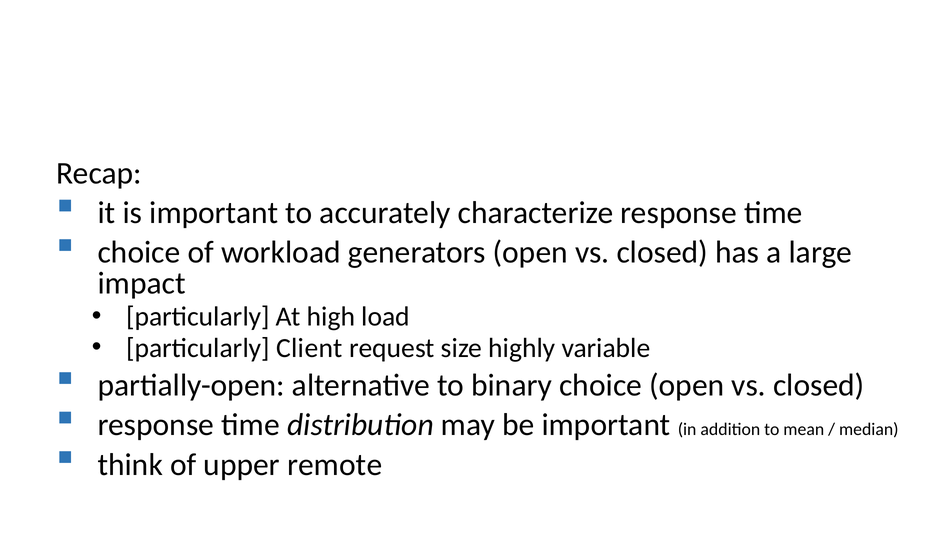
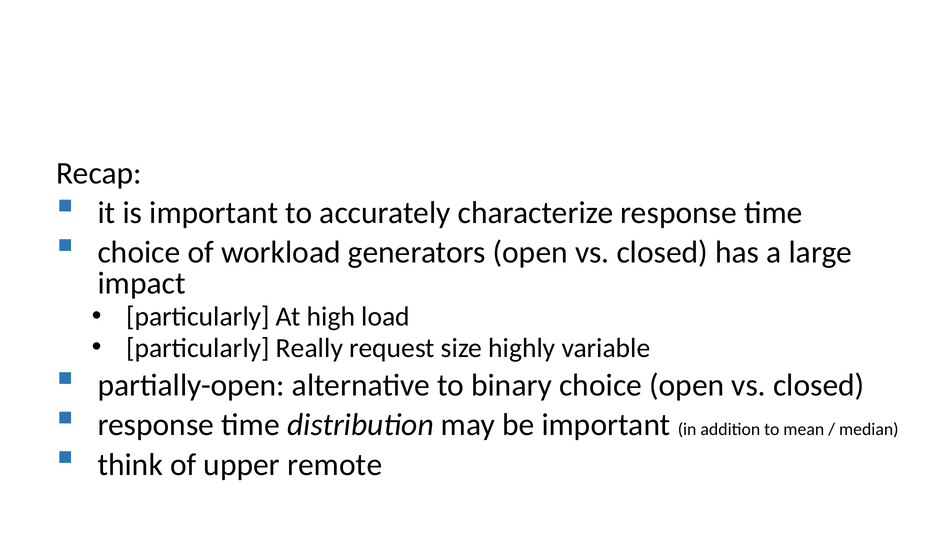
Client: Client -> Really (310, 348)
